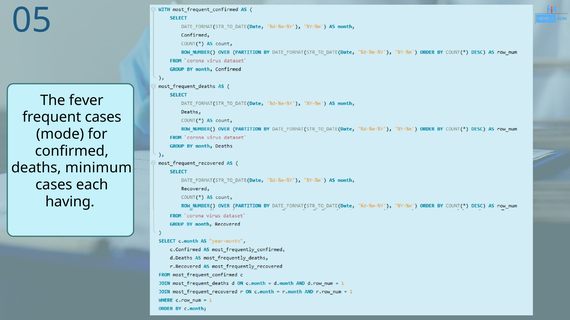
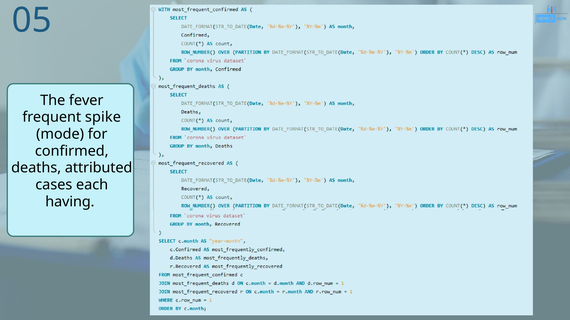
frequent cases: cases -> spike (103, 117)
minimum: minimum -> attributed (99, 168)
